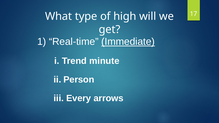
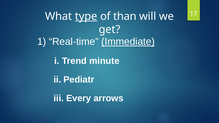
type underline: none -> present (86, 16)
high: high -> than (125, 16)
Person: Person -> Pediatr (79, 80)
